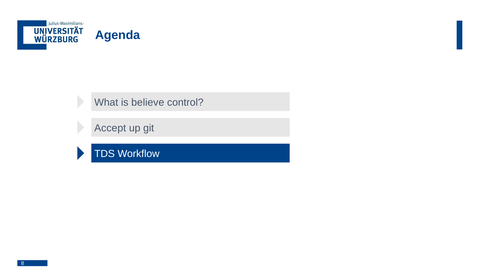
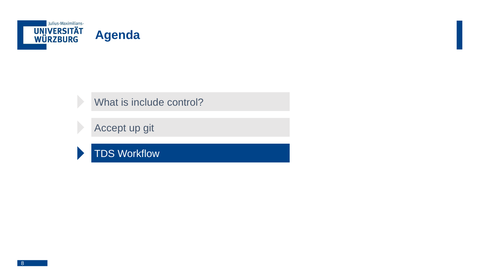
believe: believe -> include (148, 102)
